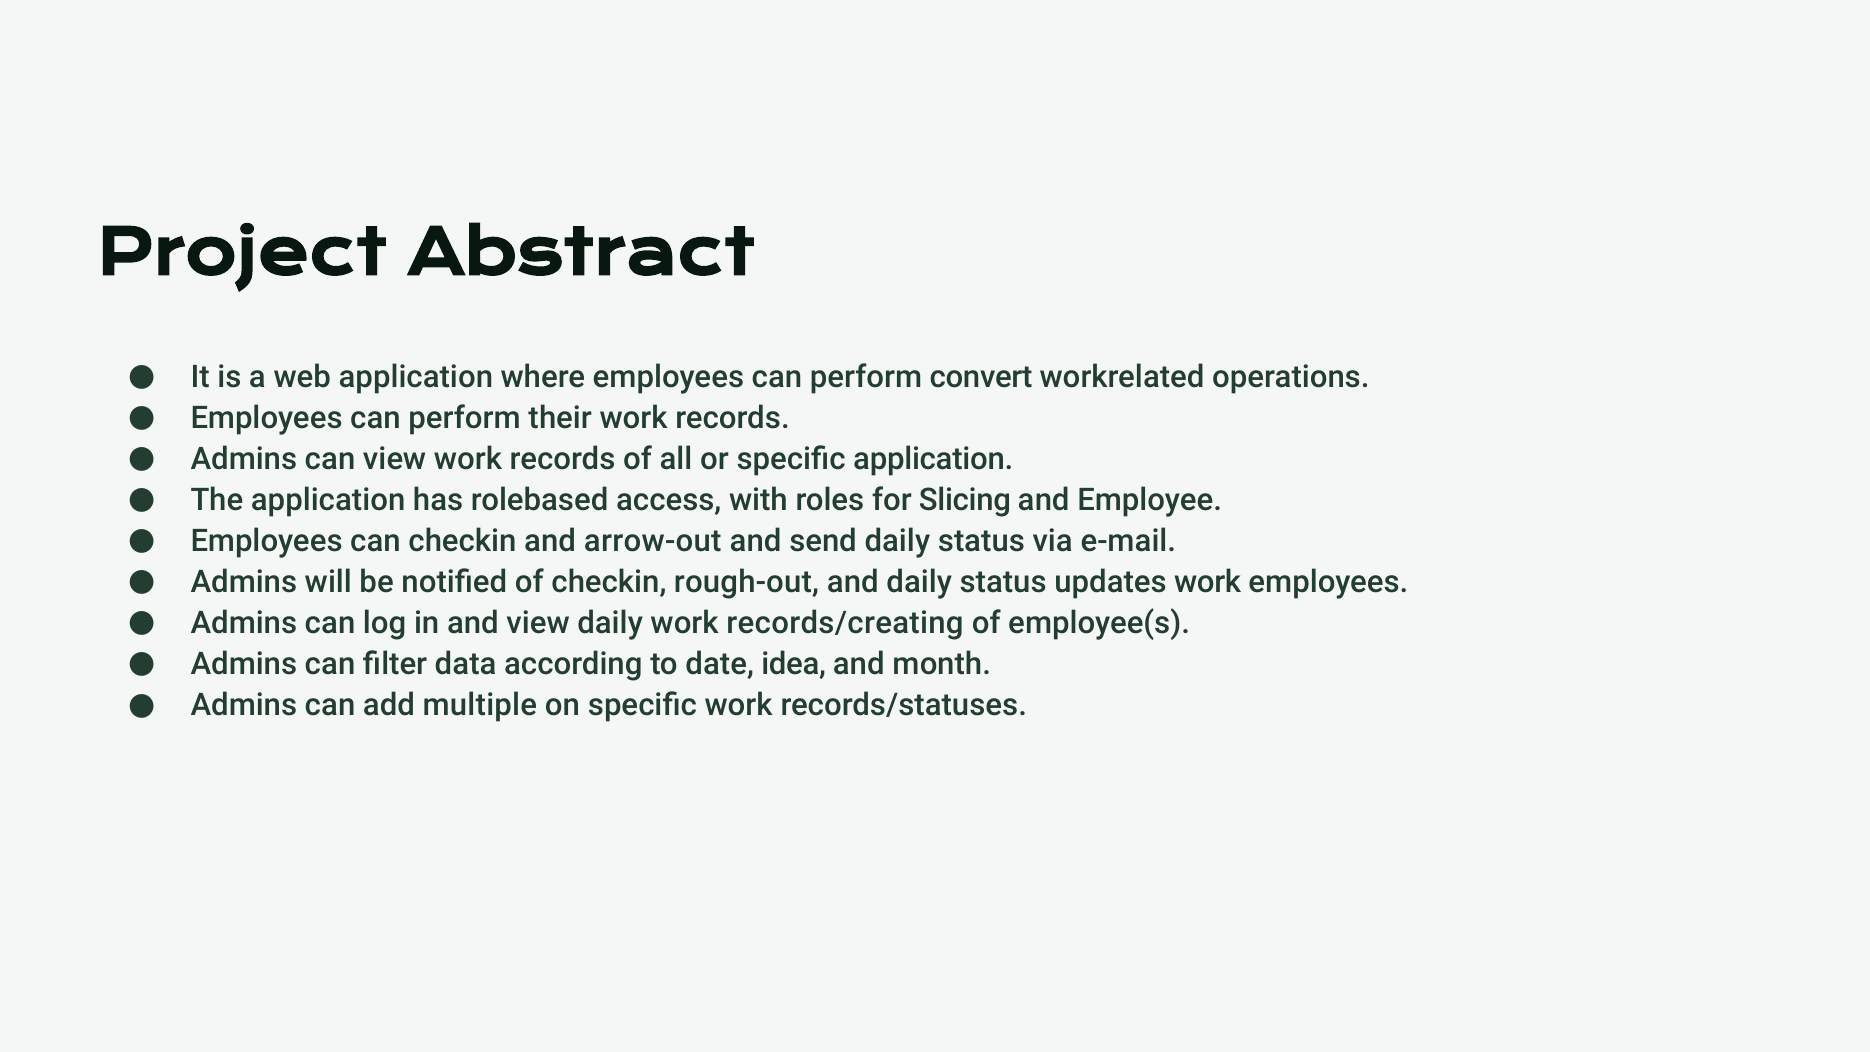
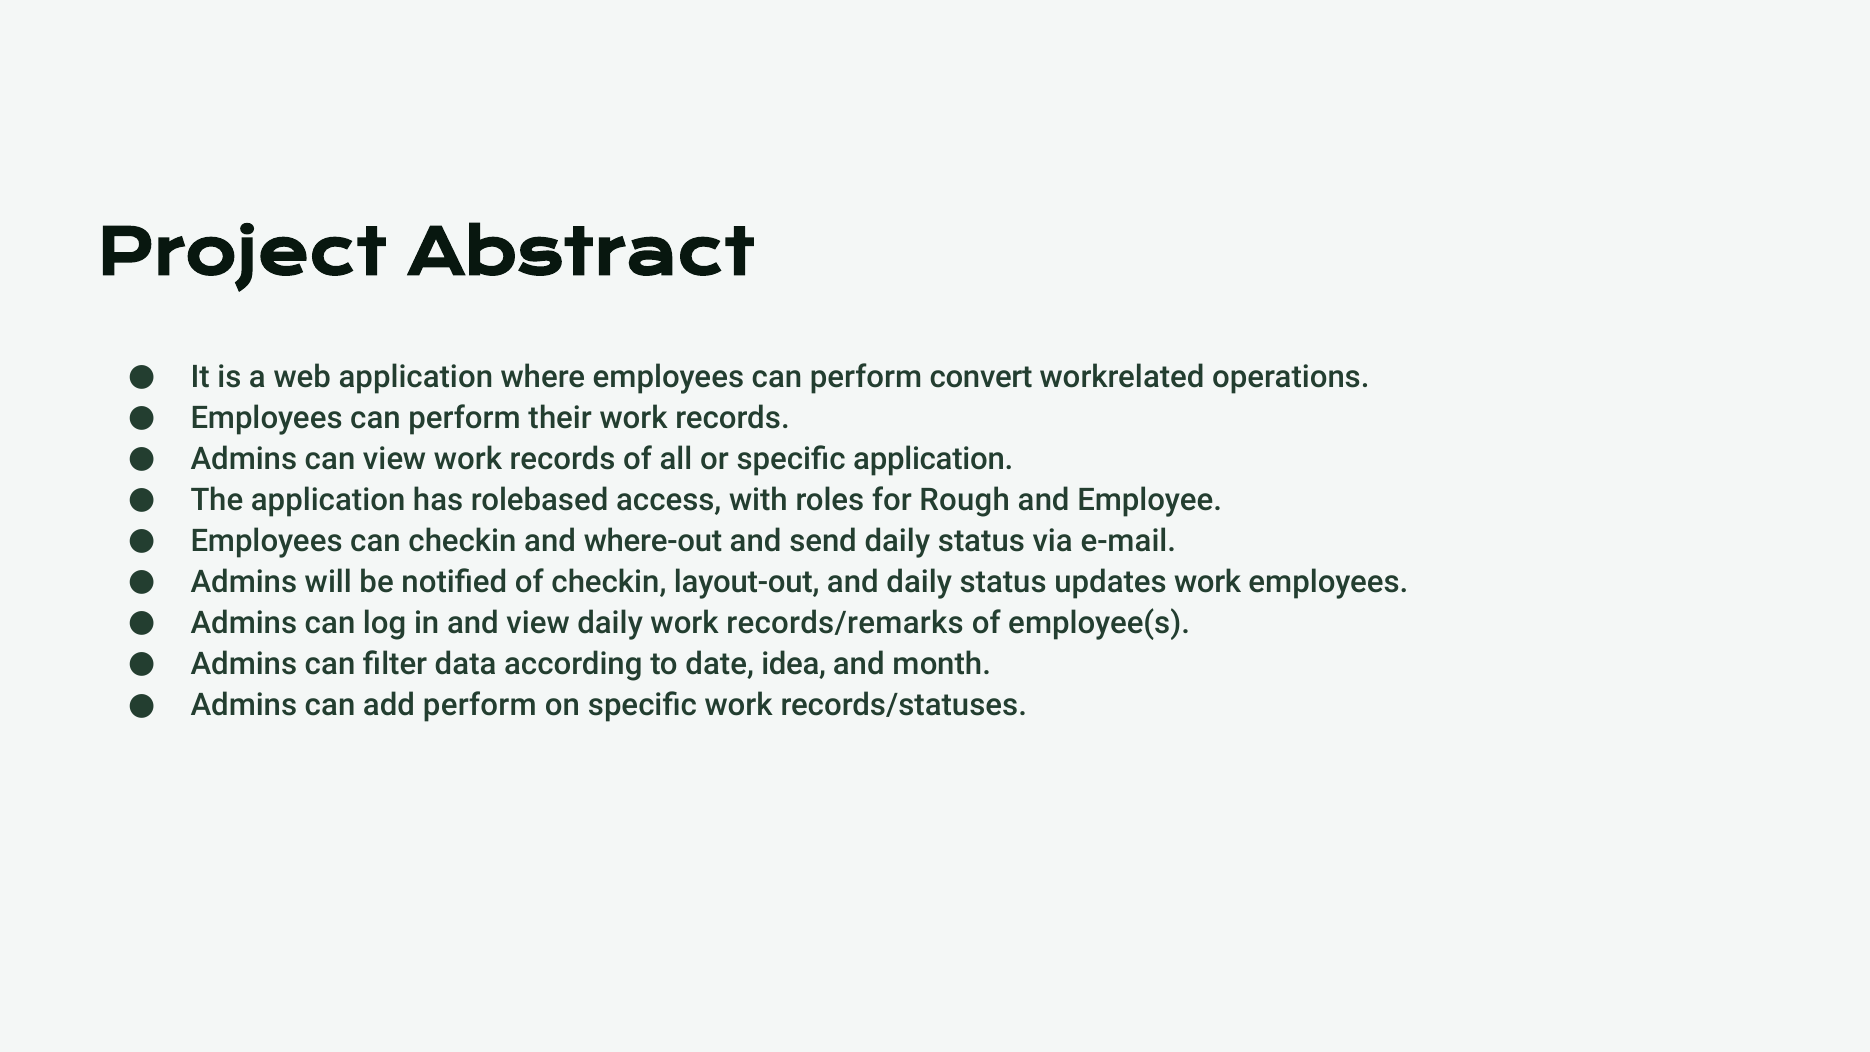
Slicing: Slicing -> Rough (965, 500)
arrow-out: arrow-out -> where-out (653, 541)
rough-out: rough-out -> layout-out (747, 582)
records/creating: records/creating -> records/remarks (845, 623)
add multiple: multiple -> perform (480, 706)
